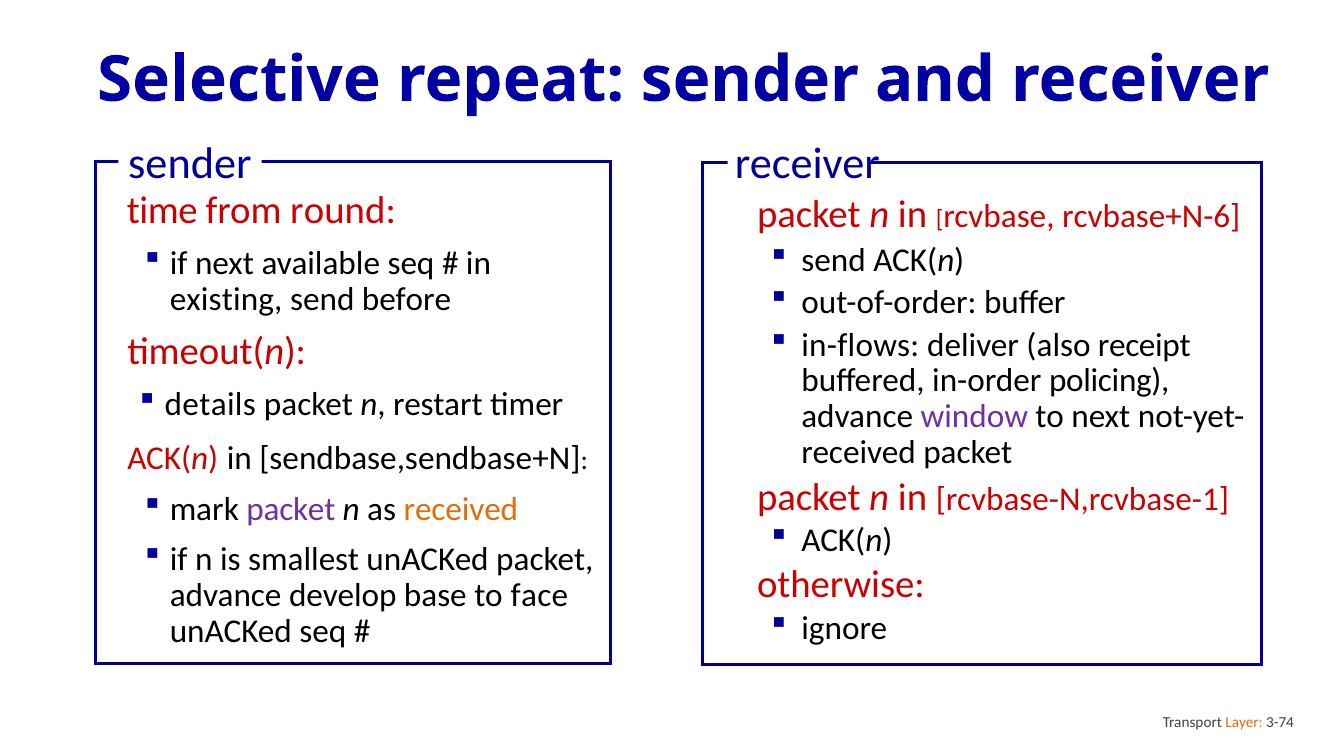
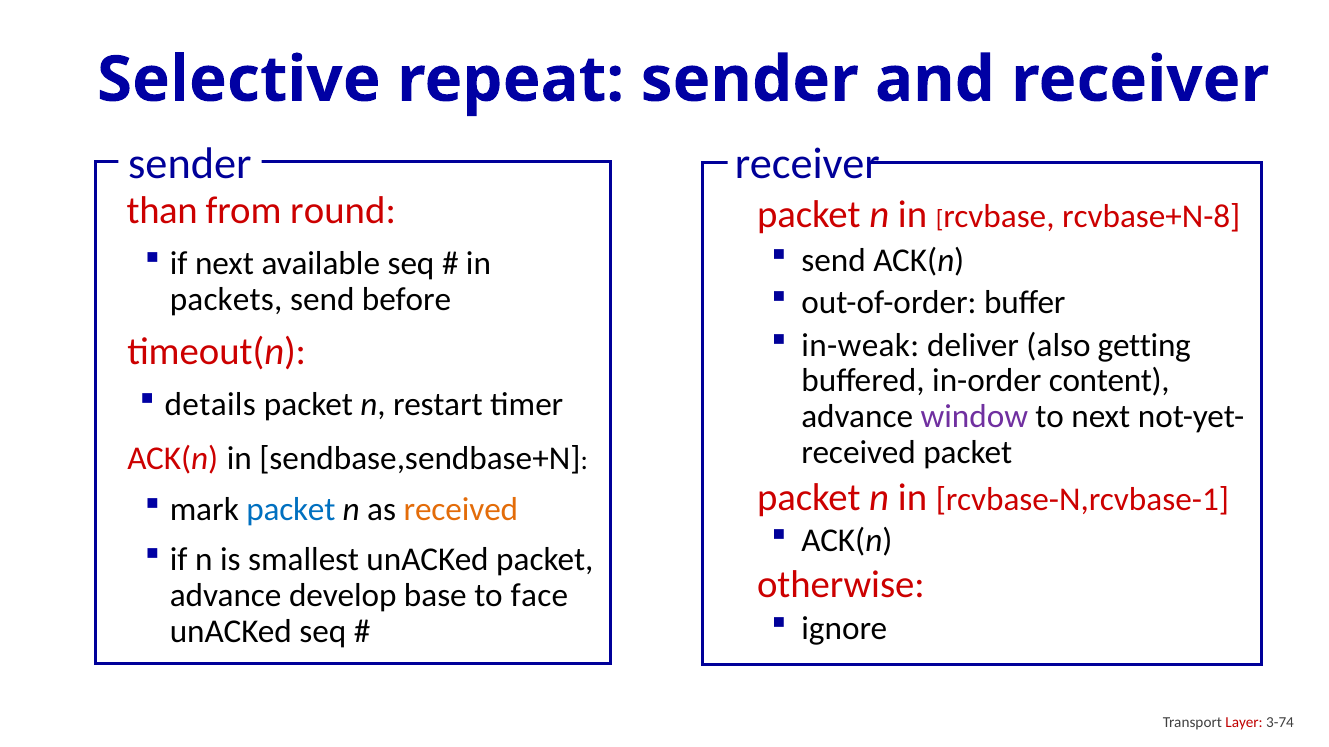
time: time -> than (162, 211)
rcvbase+N-6: rcvbase+N-6 -> rcvbase+N-8 (1151, 217)
existing: existing -> packets (226, 299)
in-flows: in-flows -> in-weak (860, 345)
receipt: receipt -> getting (1144, 345)
policing: policing -> content (1109, 381)
packet colour: purple -> blue (291, 510)
Layer colour: orange -> red (1244, 723)
